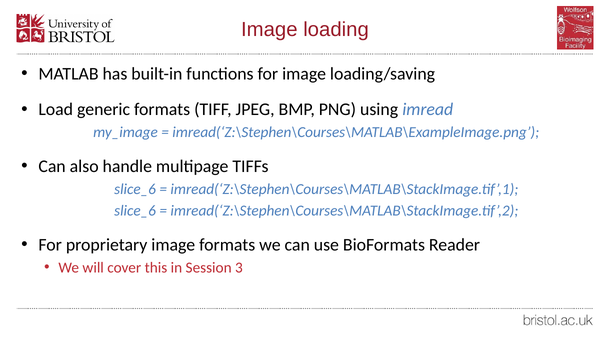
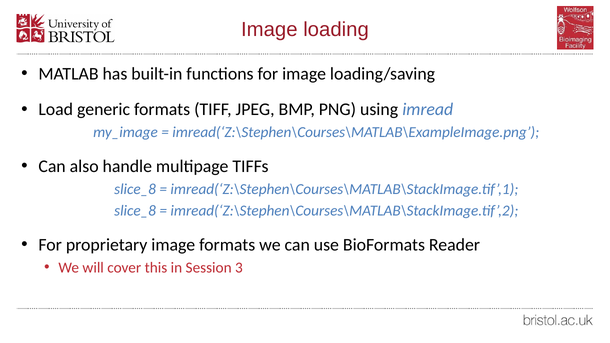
slice_6: slice_6 -> slice_8 (135, 189)
slice_6: slice_6 -> slice_8 (135, 211)
